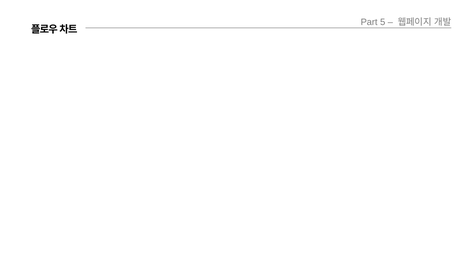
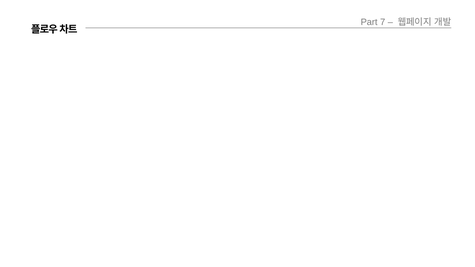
5: 5 -> 7 (383, 22)
